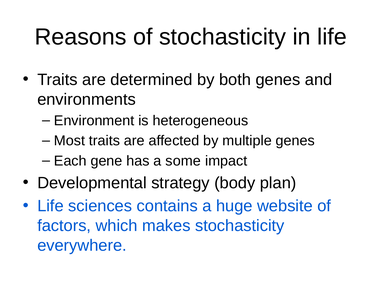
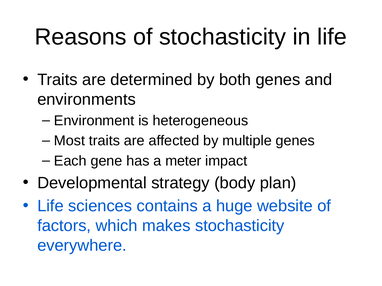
some: some -> meter (183, 161)
